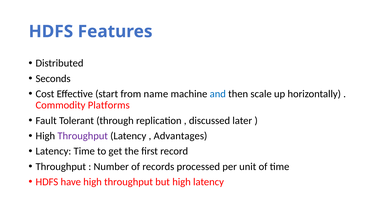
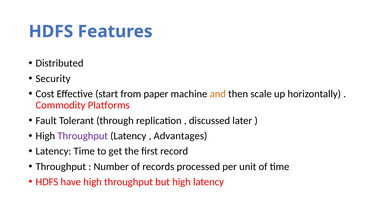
Seconds: Seconds -> Security (53, 79)
name: name -> paper (156, 94)
and colour: blue -> orange (218, 94)
